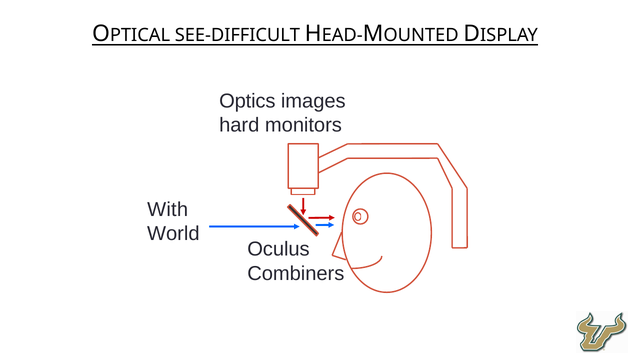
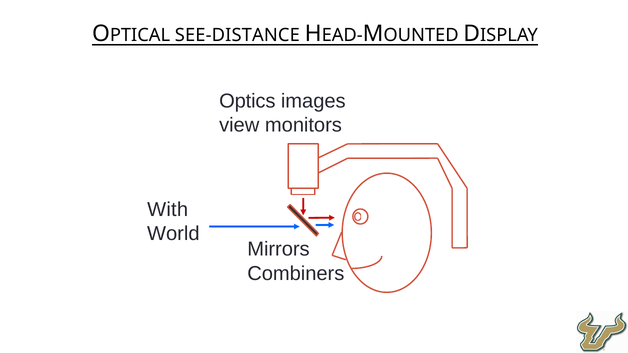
SEE-DIFFICULT: SEE-DIFFICULT -> SEE-DISTANCE (237, 35)
hard: hard -> view (239, 125)
Oculus: Oculus -> Mirrors (278, 249)
